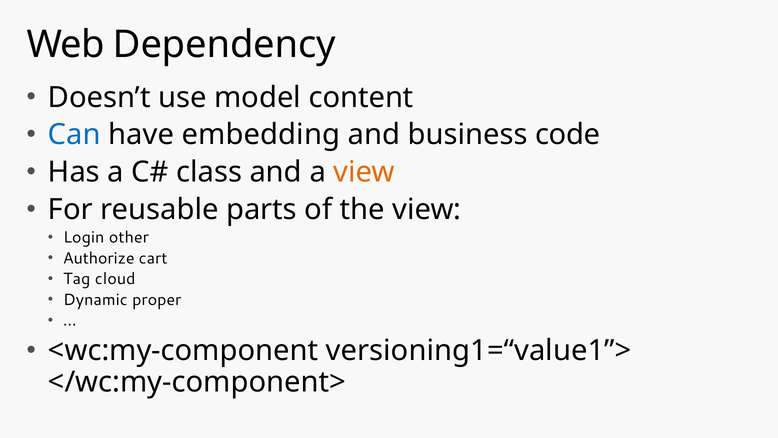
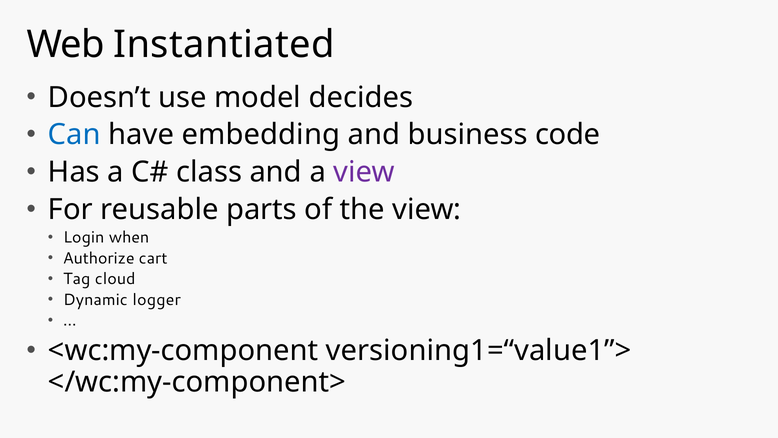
Dependency: Dependency -> Instantiated (224, 45)
content: content -> decides (361, 97)
view colour: orange -> purple (364, 172)
other: other -> when (129, 237)
proper: proper -> logger (157, 299)
